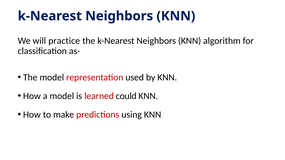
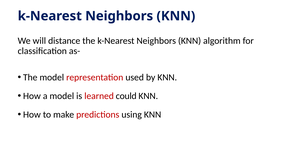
practice: practice -> distance (64, 41)
